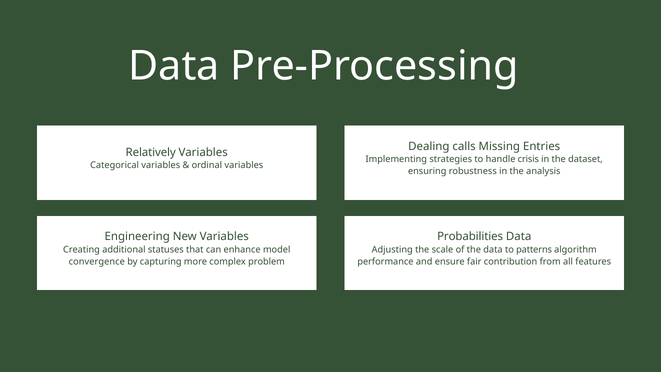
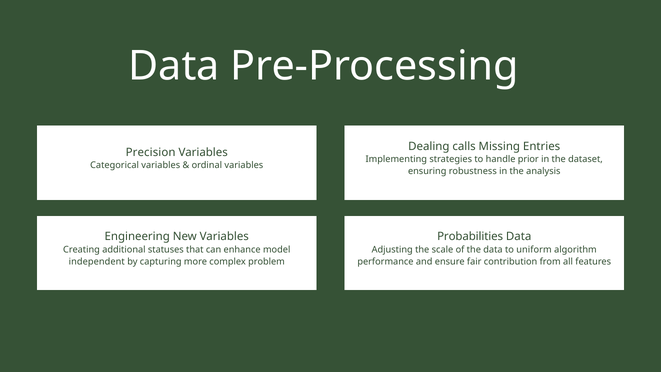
Relatively: Relatively -> Precision (151, 152)
crisis: crisis -> prior (528, 159)
patterns: patterns -> uniform (534, 250)
convergence: convergence -> independent (97, 261)
